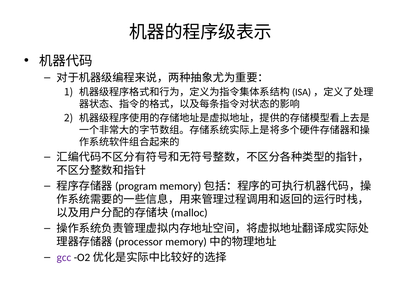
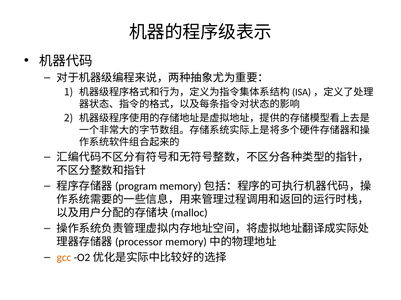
gcc colour: purple -> orange (64, 258)
